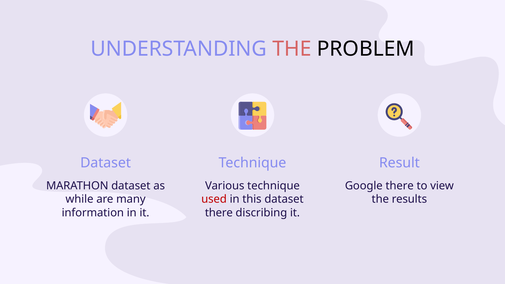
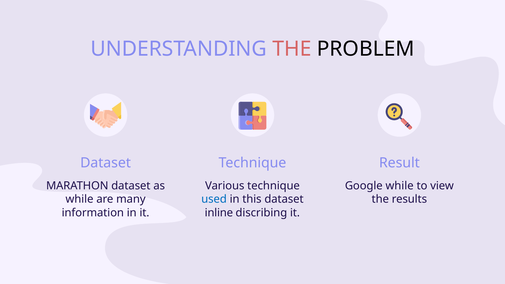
Google there: there -> while (400, 186)
used colour: red -> blue (214, 199)
there: there -> inline (219, 213)
